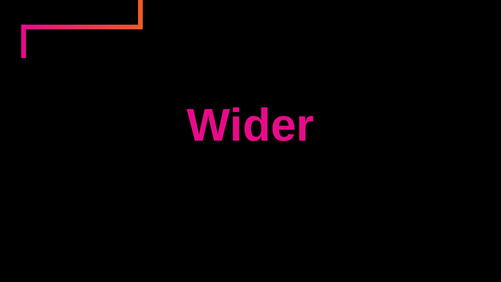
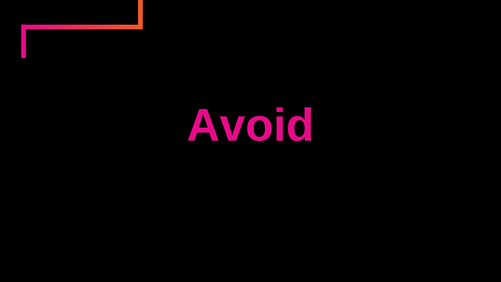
Wider: Wider -> Avoid (250, 125)
